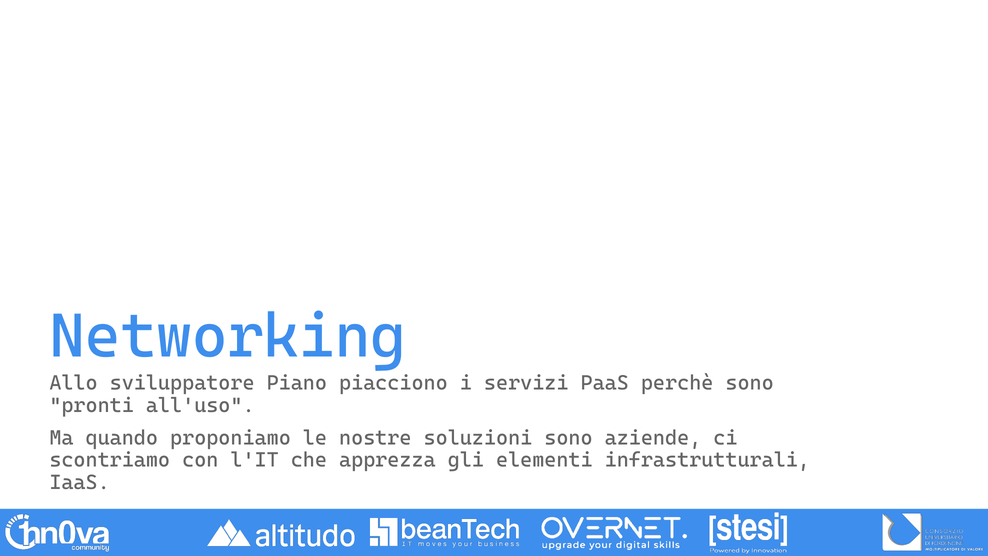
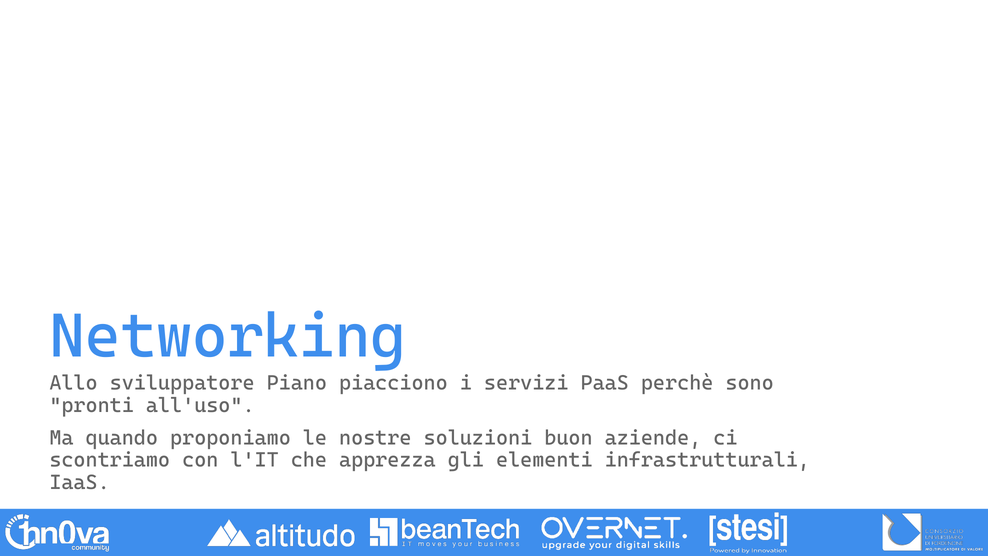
soluzioni sono: sono -> buon (568, 438)
